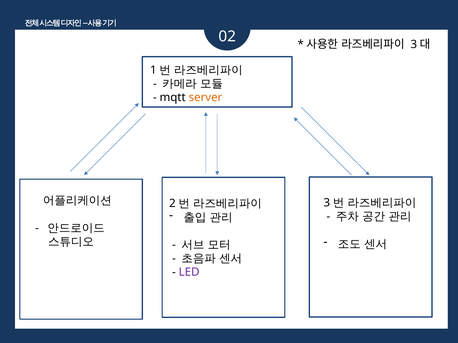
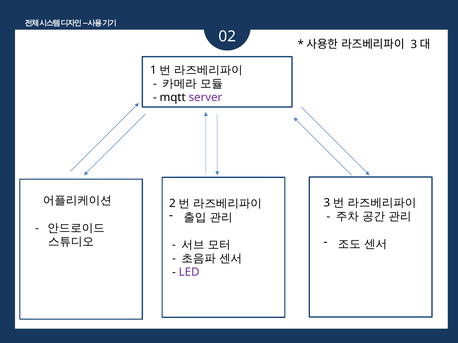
server colour: orange -> purple (205, 98)
